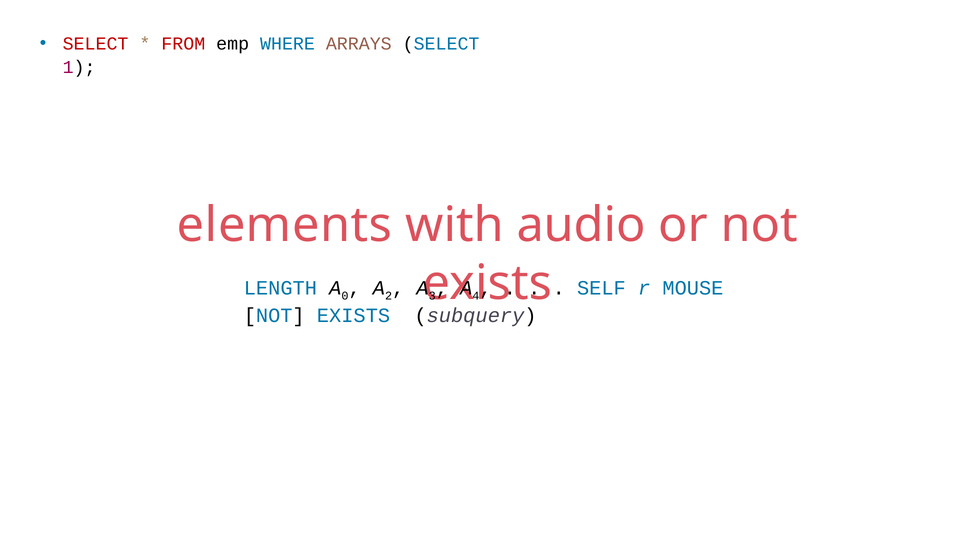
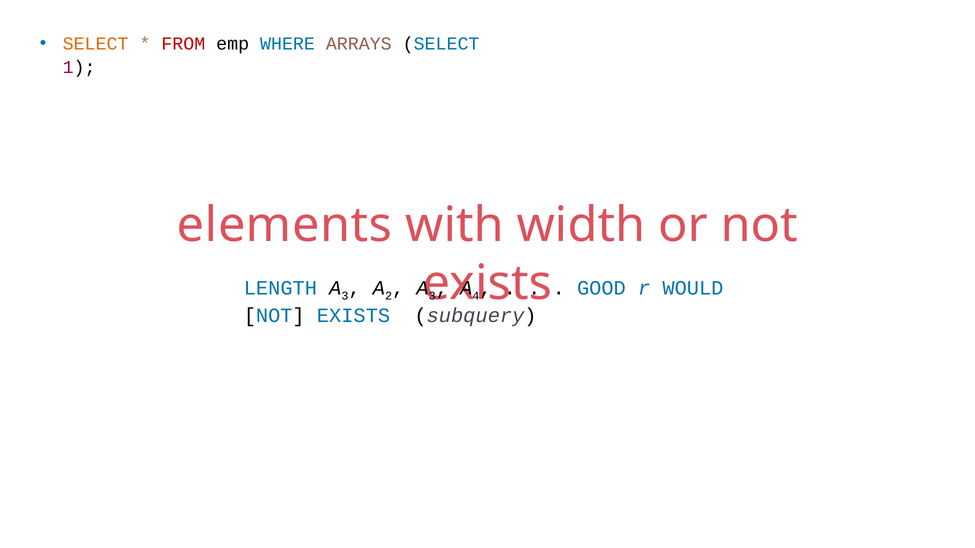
SELECT colour: red -> orange (96, 44)
audio: audio -> width (581, 225)
0: 0 -> 3 (345, 296)
SELF: SELF -> GOOD (601, 288)
MOUSE: MOUSE -> WOULD (693, 288)
